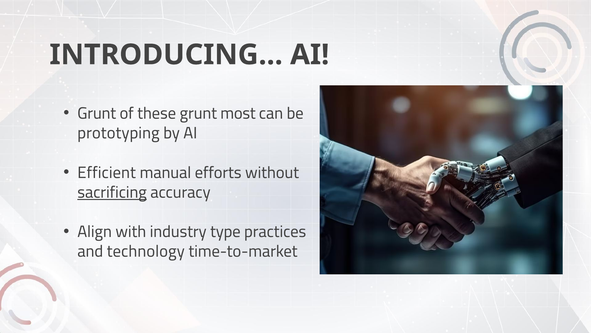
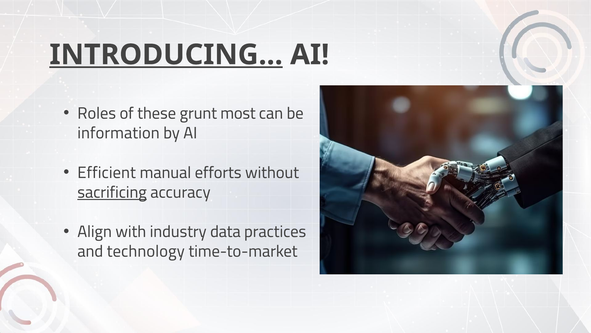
INTRODUCING underline: none -> present (166, 55)
Grunt: Grunt -> Roles (97, 113)
prototyping: prototyping -> information (119, 133)
type: type -> data (225, 231)
